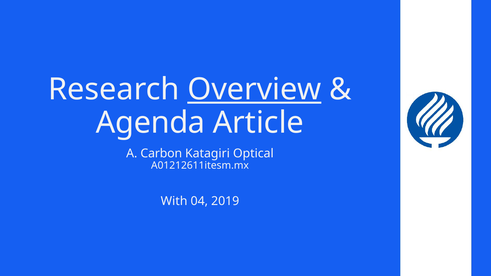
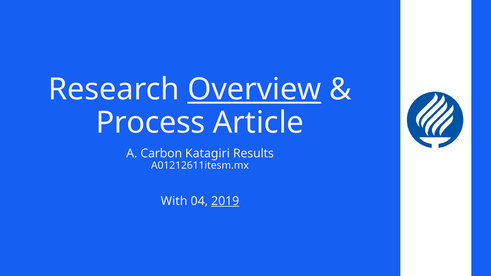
Agenda: Agenda -> Process (151, 123)
Optical: Optical -> Results (253, 153)
2019 underline: none -> present (225, 201)
